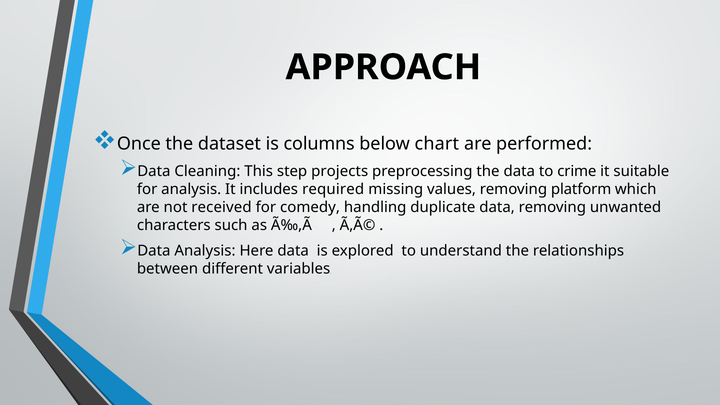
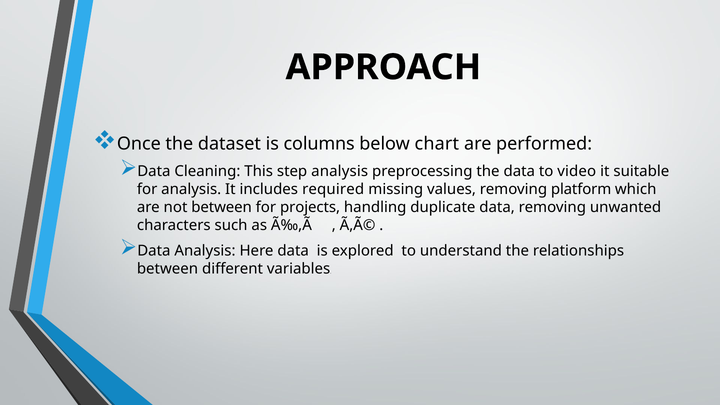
step projects: projects -> analysis (340, 171)
crime: crime -> video (577, 171)
not received: received -> between (222, 207)
comedy: comedy -> projects (310, 207)
